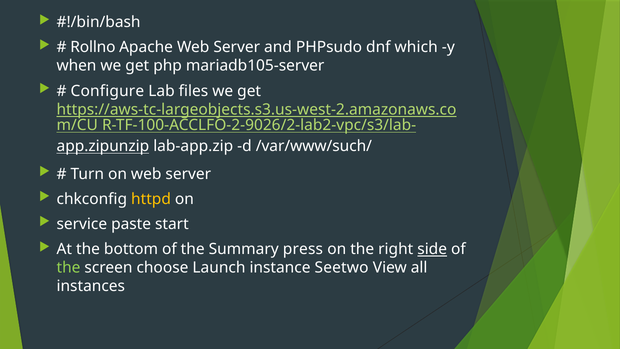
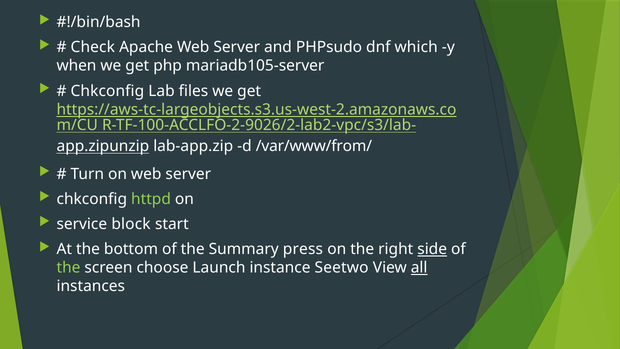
Rollno: Rollno -> Check (93, 47)
Configure: Configure -> Chkconfig (107, 91)
/var/www/such/: /var/www/such/ -> /var/www/from/ (314, 146)
httpd colour: yellow -> light green (151, 199)
paste: paste -> block (131, 224)
all underline: none -> present (419, 268)
